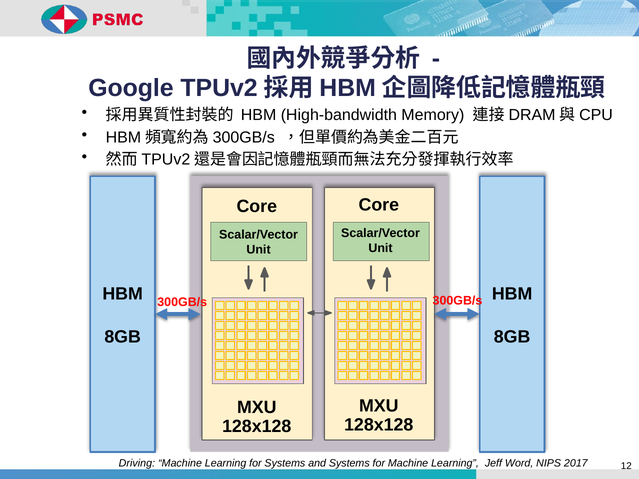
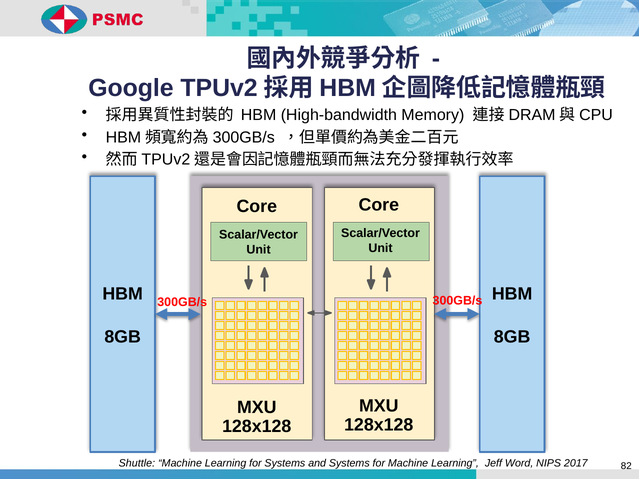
Driving: Driving -> Shuttle (137, 463)
12: 12 -> 82 (626, 466)
